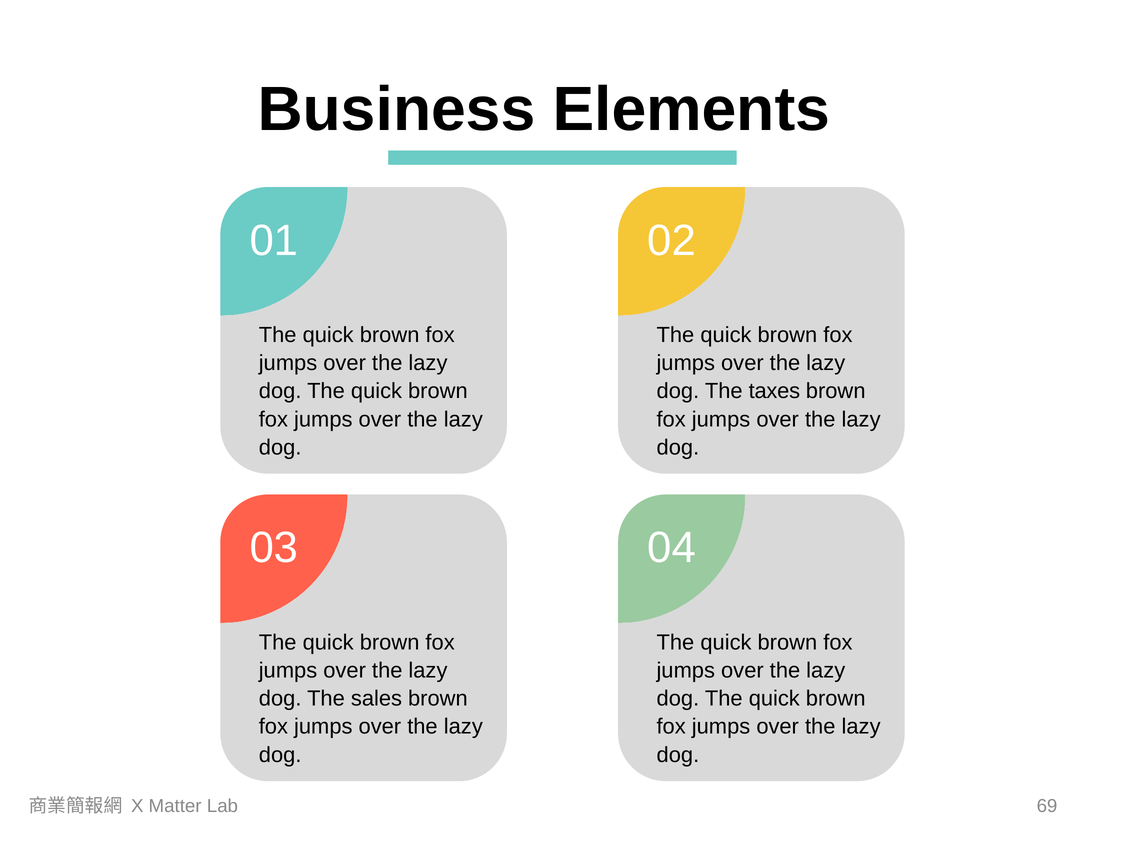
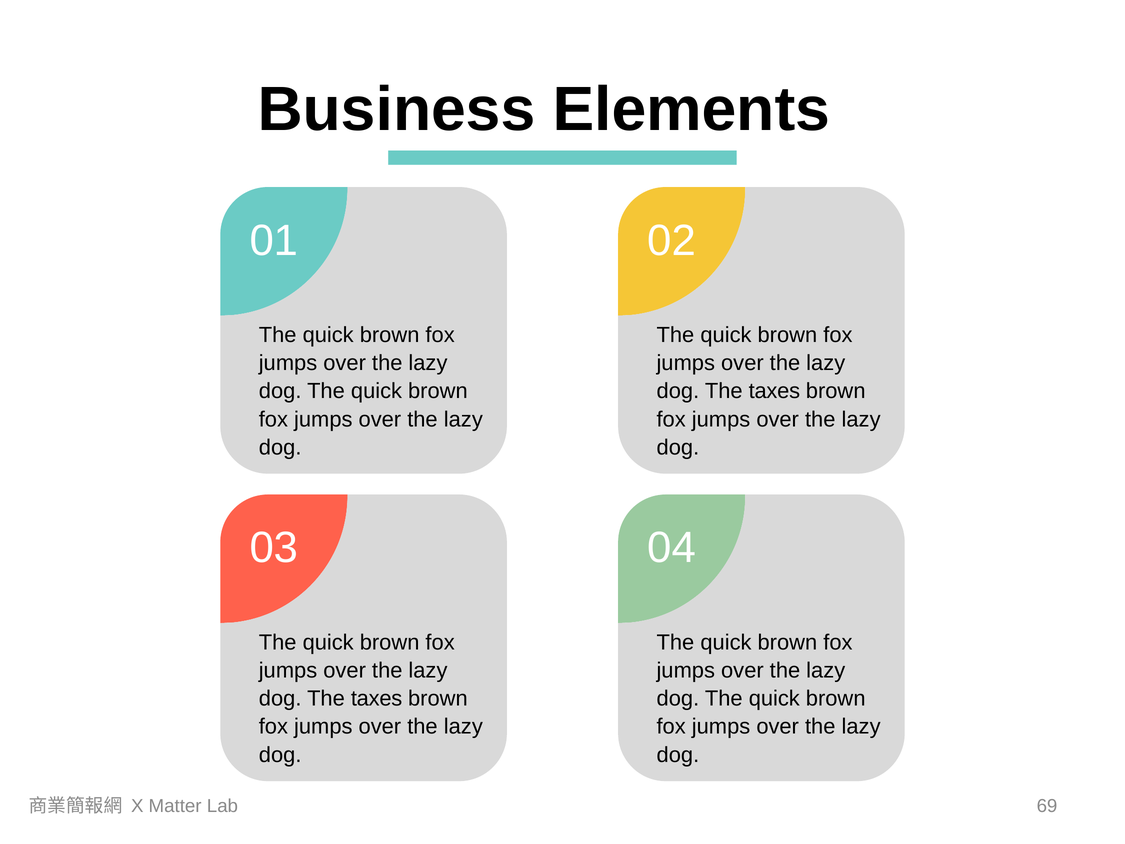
sales: sales -> taxes (377, 698)
